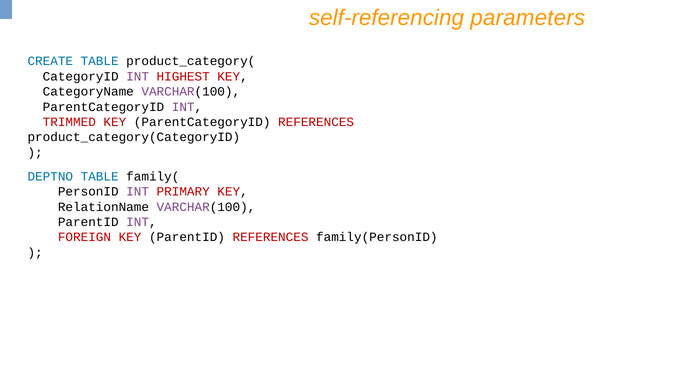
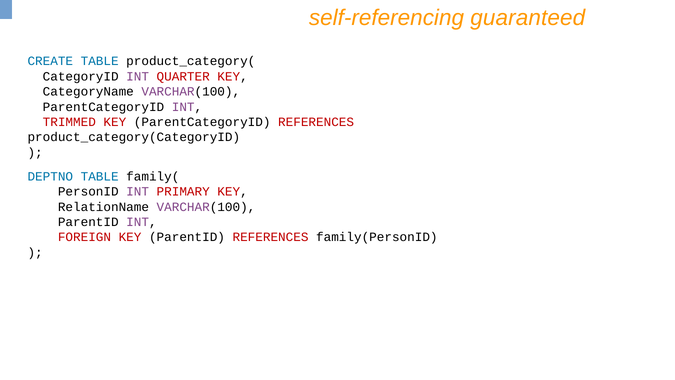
parameters: parameters -> guaranteed (528, 18)
HIGHEST: HIGHEST -> QUARTER (183, 76)
